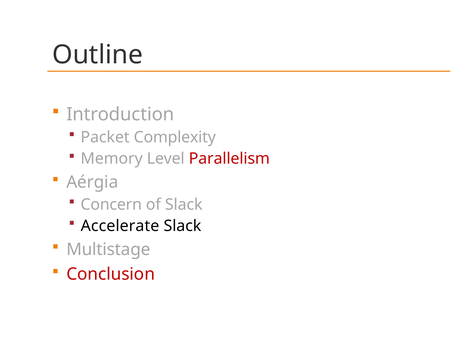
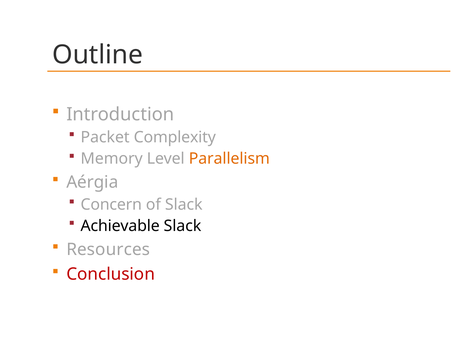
Parallelism colour: red -> orange (229, 158)
Accelerate: Accelerate -> Achievable (120, 226)
Multistage: Multistage -> Resources (108, 249)
